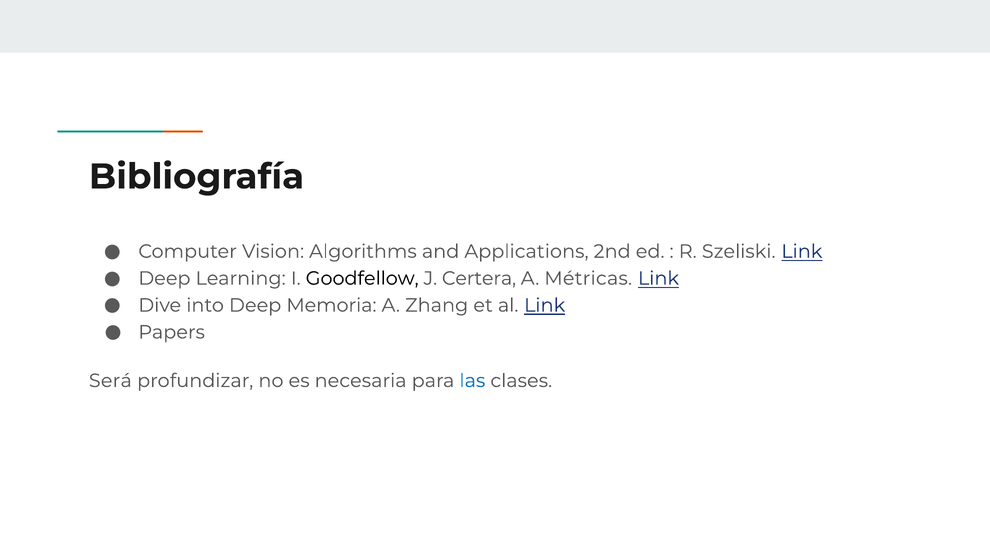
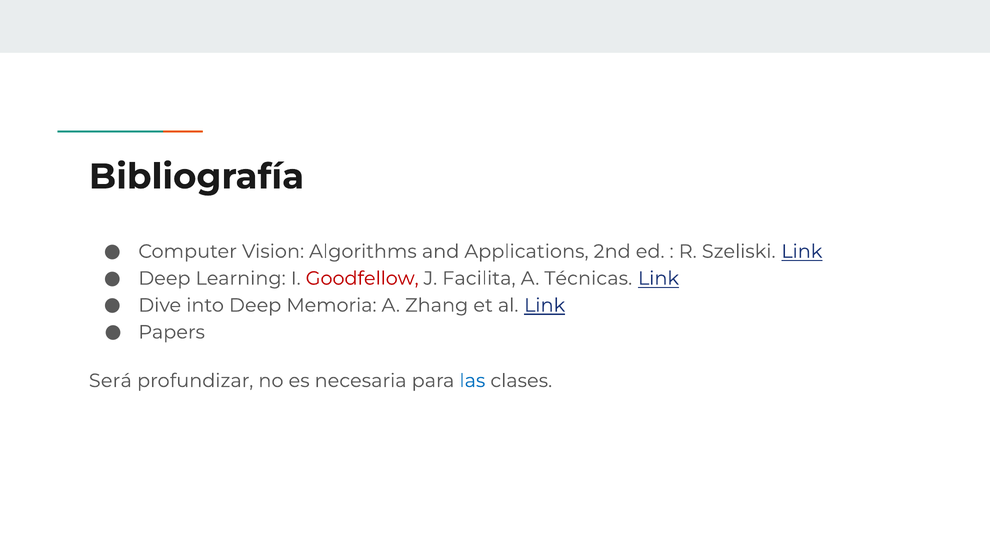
Goodfellow colour: black -> red (362, 278)
Certera: Certera -> Facilita (479, 278)
Métricas: Métricas -> Técnicas (588, 278)
